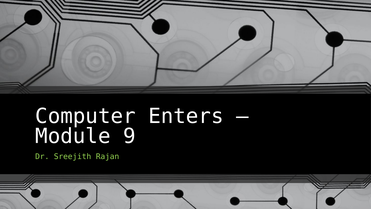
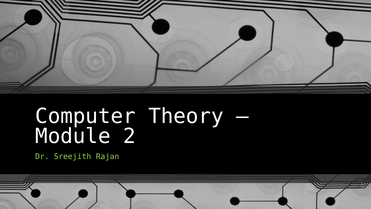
Enters: Enters -> Theory (186, 116)
9: 9 -> 2 (129, 136)
